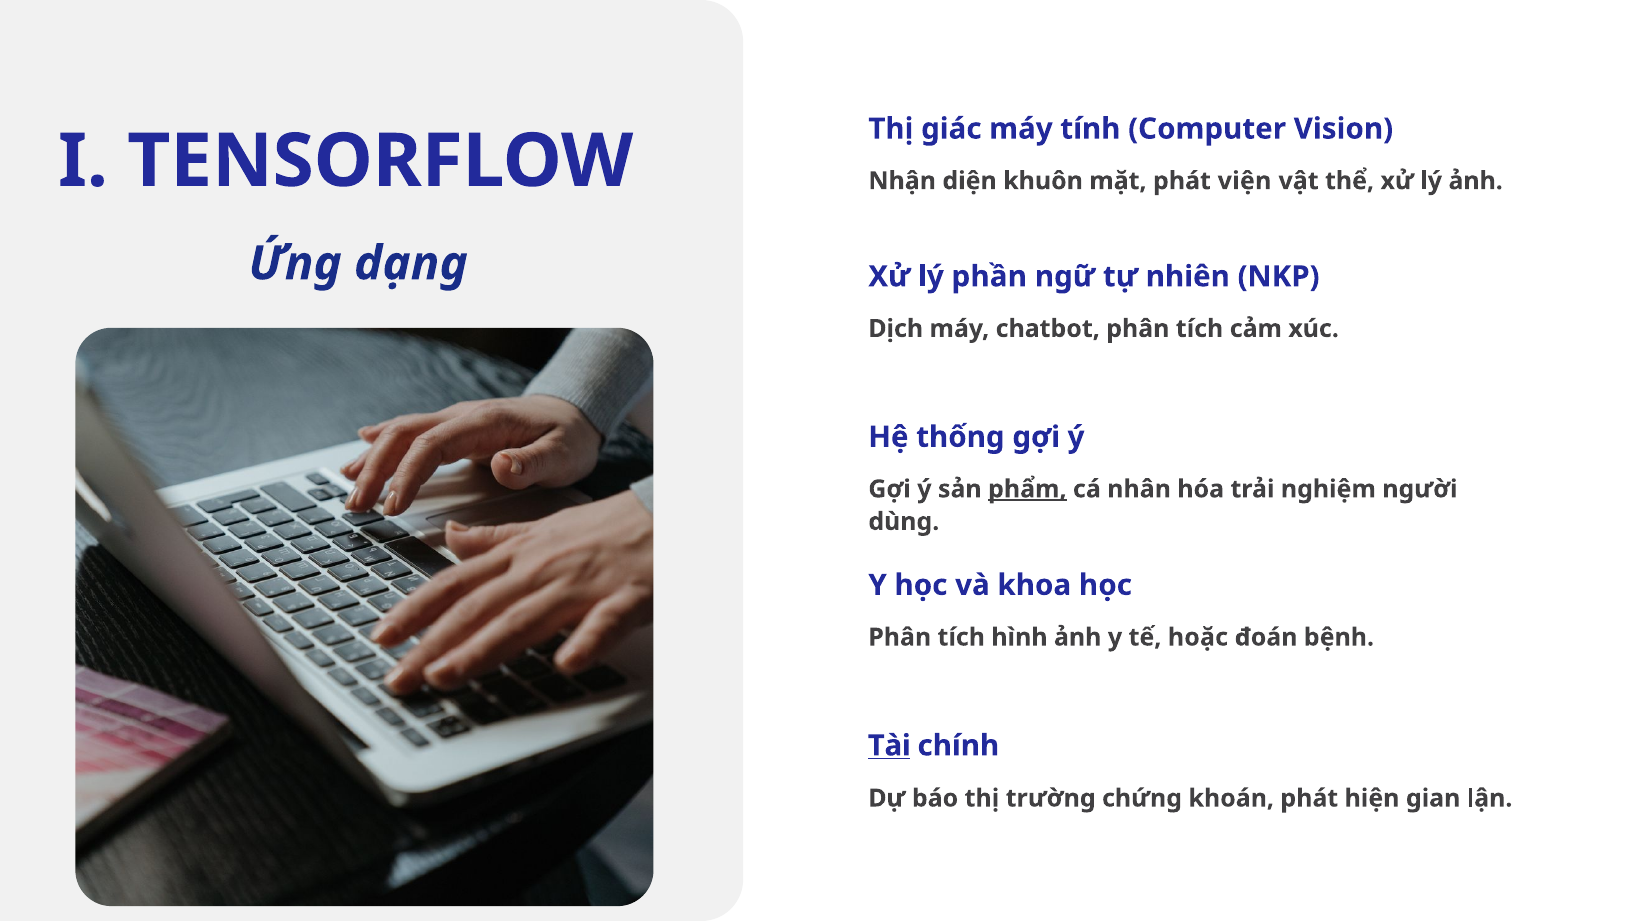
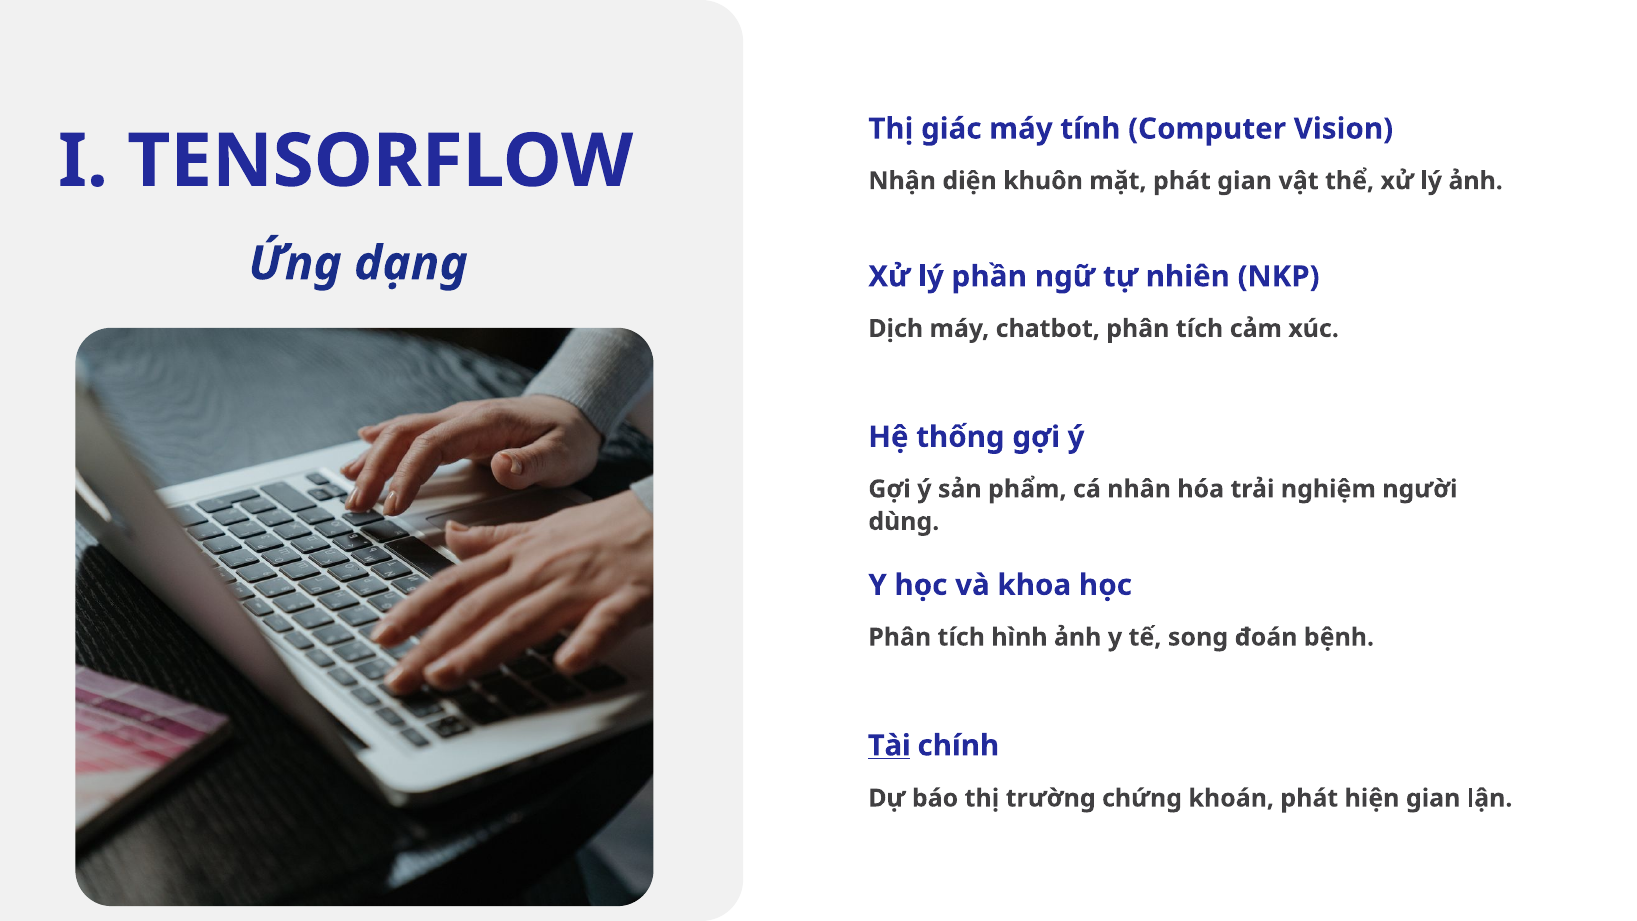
phát viện: viện -> gian (1245, 181)
phẩm underline: present -> none (1027, 489)
hoặc: hoặc -> song (1198, 637)
